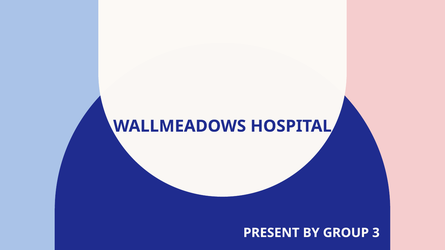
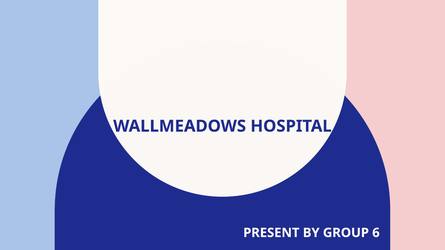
3: 3 -> 6 (376, 233)
